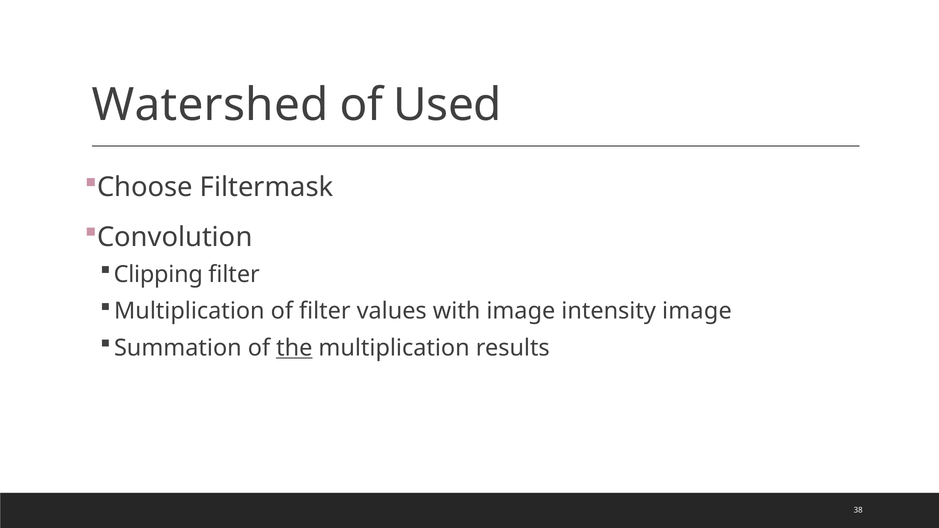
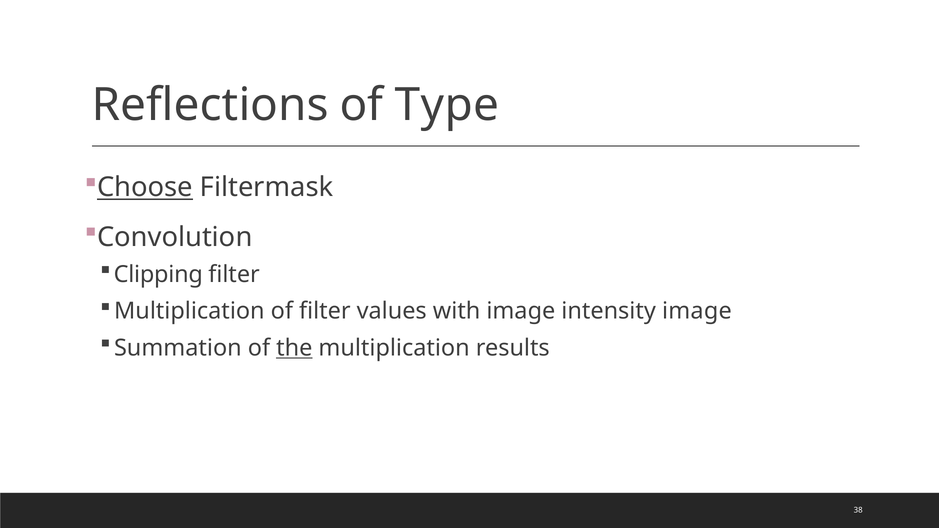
Watershed: Watershed -> Reflections (210, 105)
Used: Used -> Type (447, 105)
Choose underline: none -> present (145, 188)
